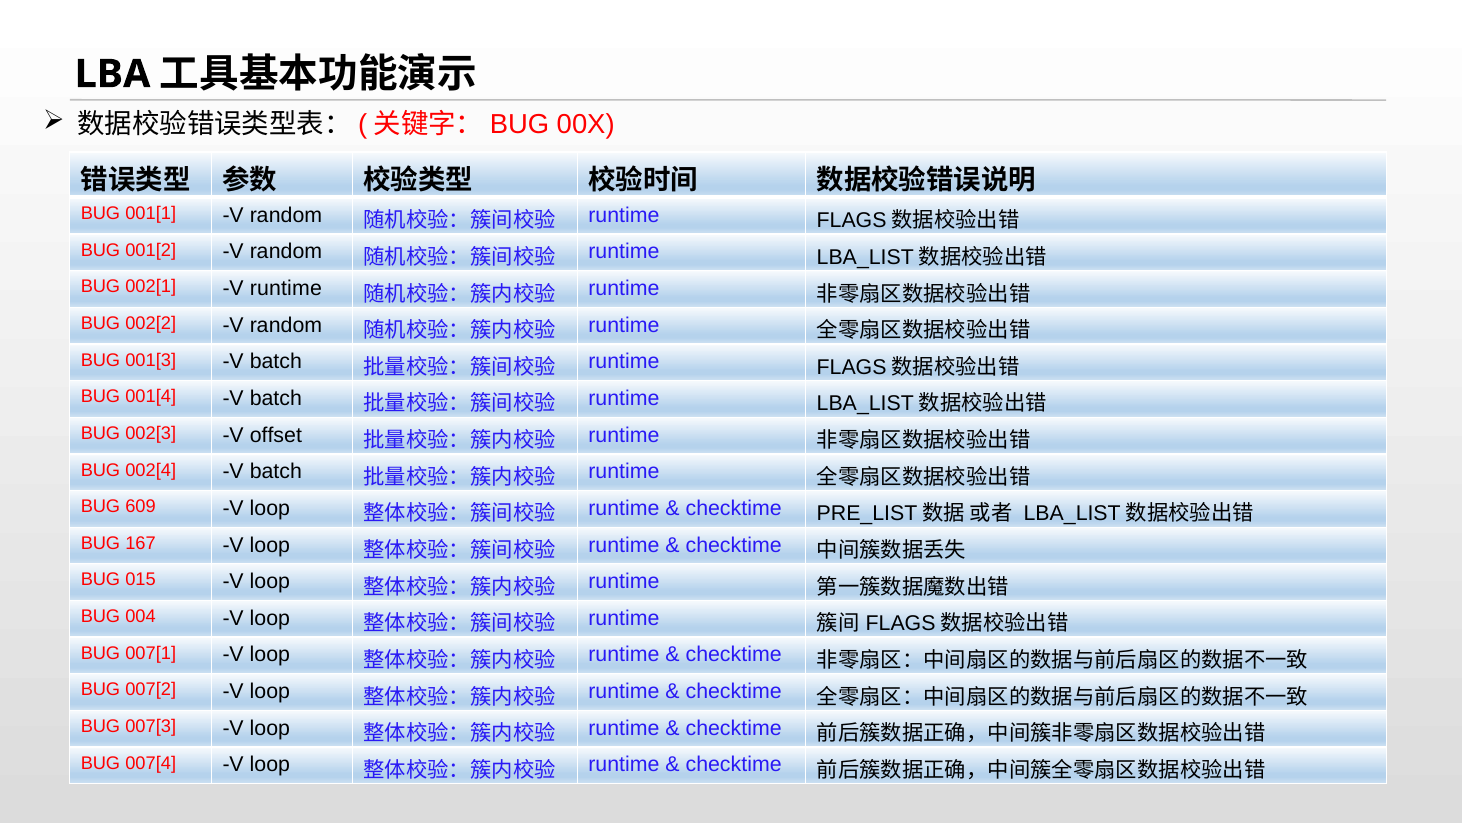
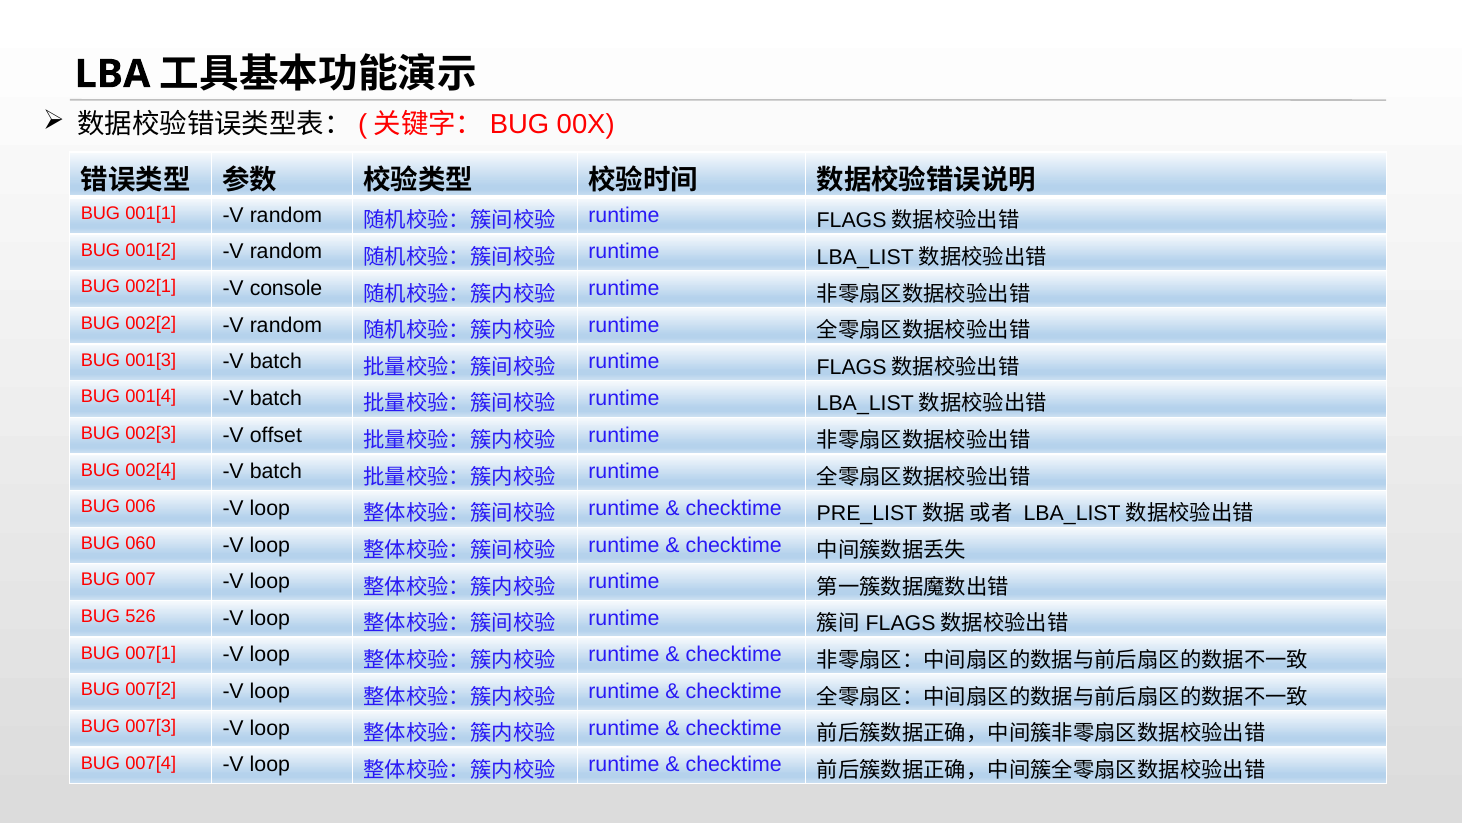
V runtime: runtime -> console (286, 288)
609: 609 -> 006 (141, 506)
167: 167 -> 060 (141, 543)
015: 015 -> 007 (141, 579)
004: 004 -> 526 (141, 616)
